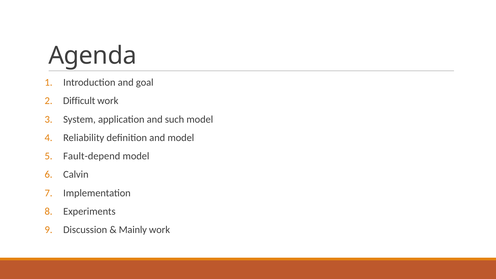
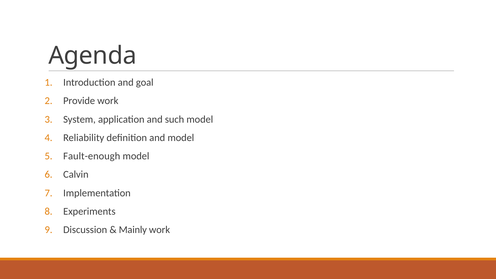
Difficult: Difficult -> Provide (79, 101)
Fault-depend: Fault-depend -> Fault-enough (92, 156)
